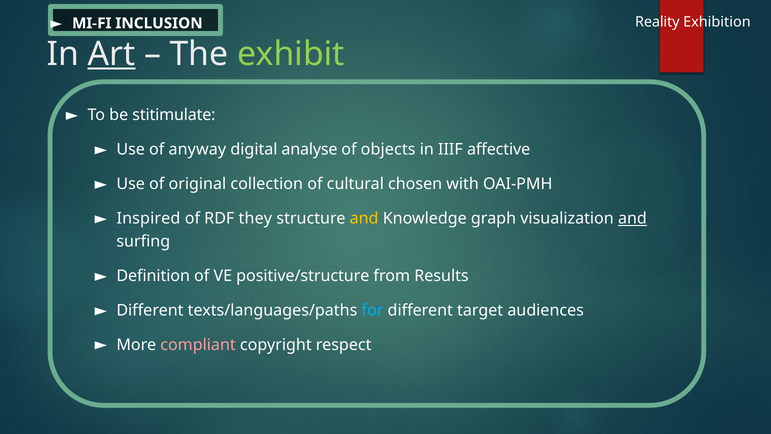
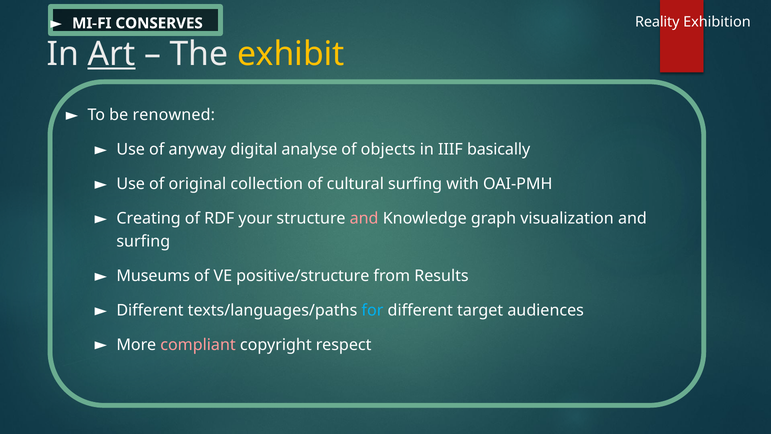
INCLUSION: INCLUSION -> CONSERVES (159, 23)
exhibit colour: light green -> yellow (291, 54)
stitimulate: stitimulate -> renowned (174, 115)
affective: affective -> basically (499, 149)
cultural chosen: chosen -> surfing (415, 184)
Inspired: Inspired -> Creating (149, 218)
they: they -> your (255, 218)
and colour: yellow -> pink (364, 218)
and underline: present -> none (632, 218)
Definition: Definition -> Museums (153, 276)
